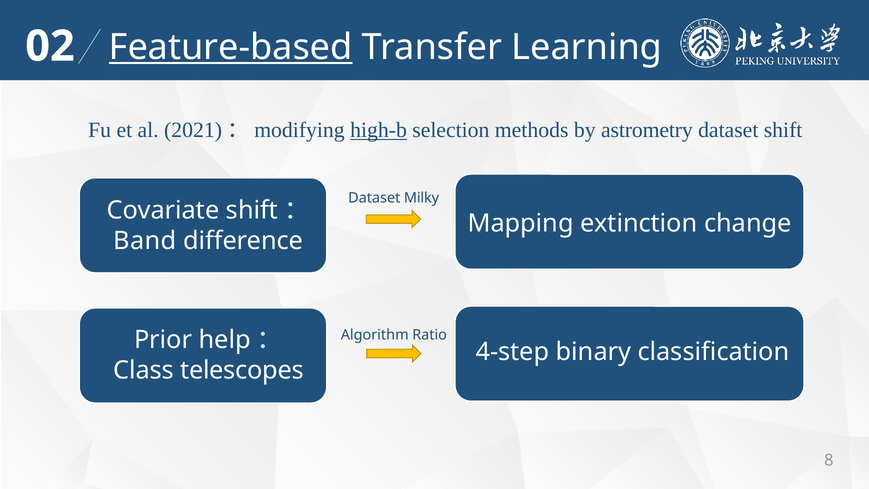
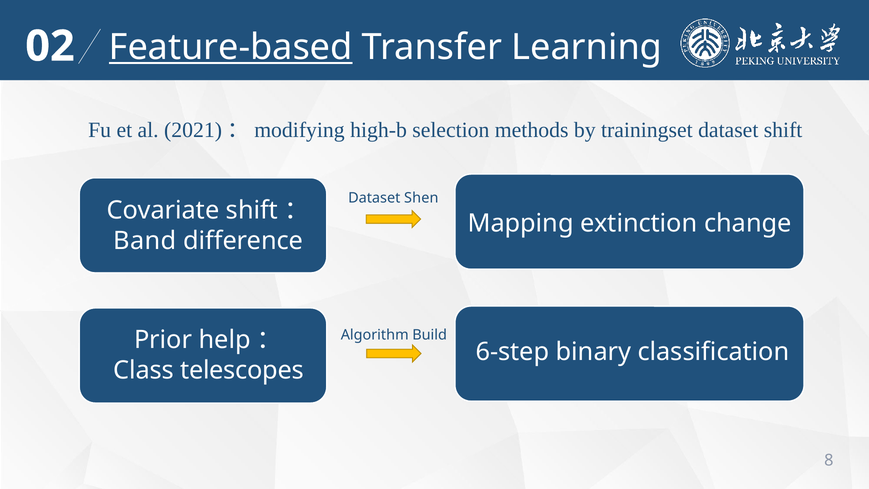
high-b underline: present -> none (379, 130)
astrometry: astrometry -> trainingset (647, 130)
Milky: Milky -> Shen (421, 198)
Ratio: Ratio -> Build (430, 335)
4-step: 4-step -> 6-step (512, 352)
